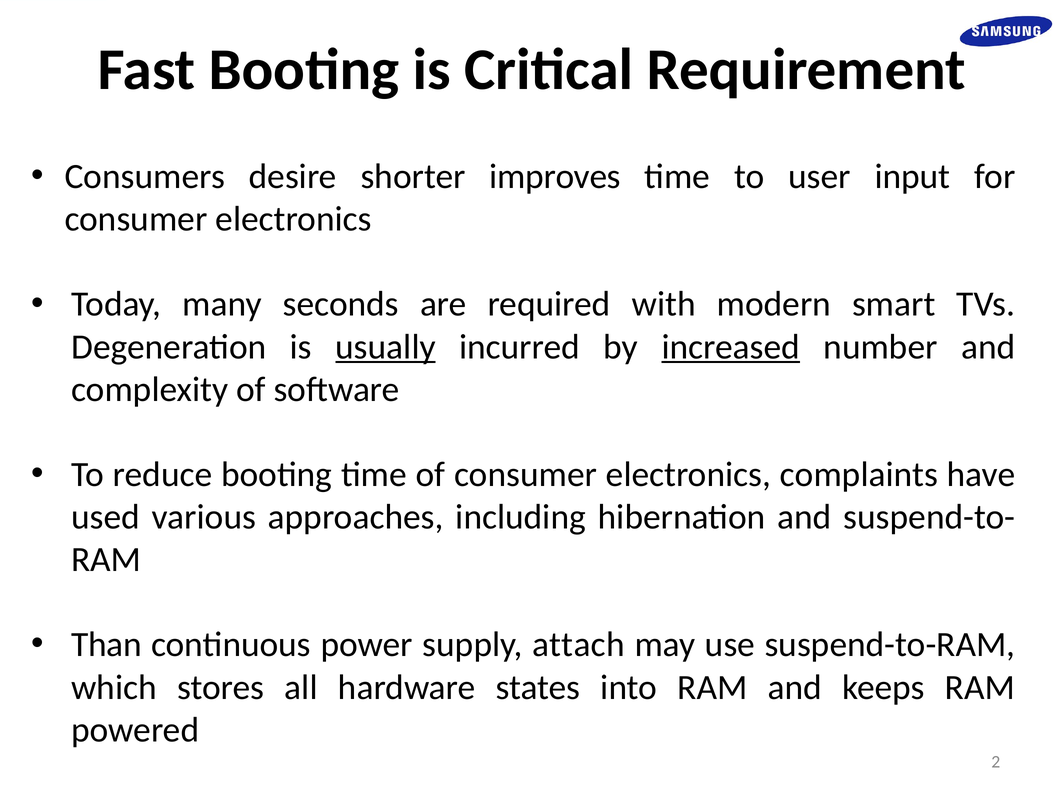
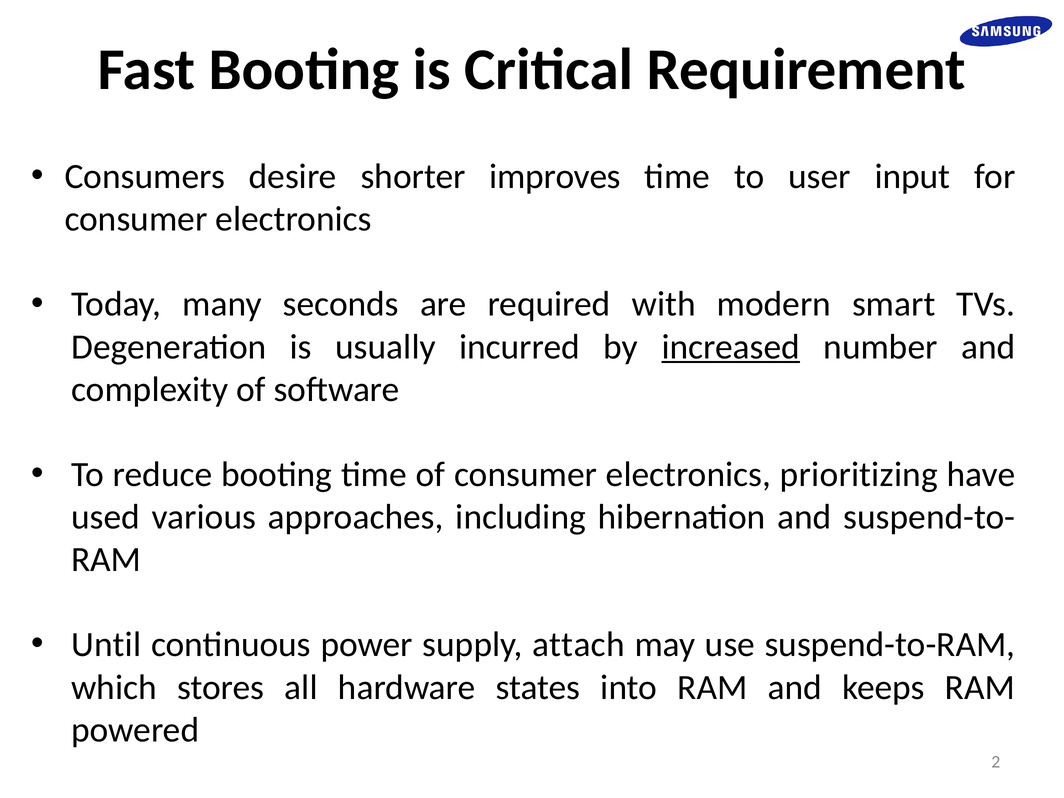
usually underline: present -> none (386, 347)
complaints: complaints -> prioritizing (859, 475)
Than: Than -> Until (106, 645)
